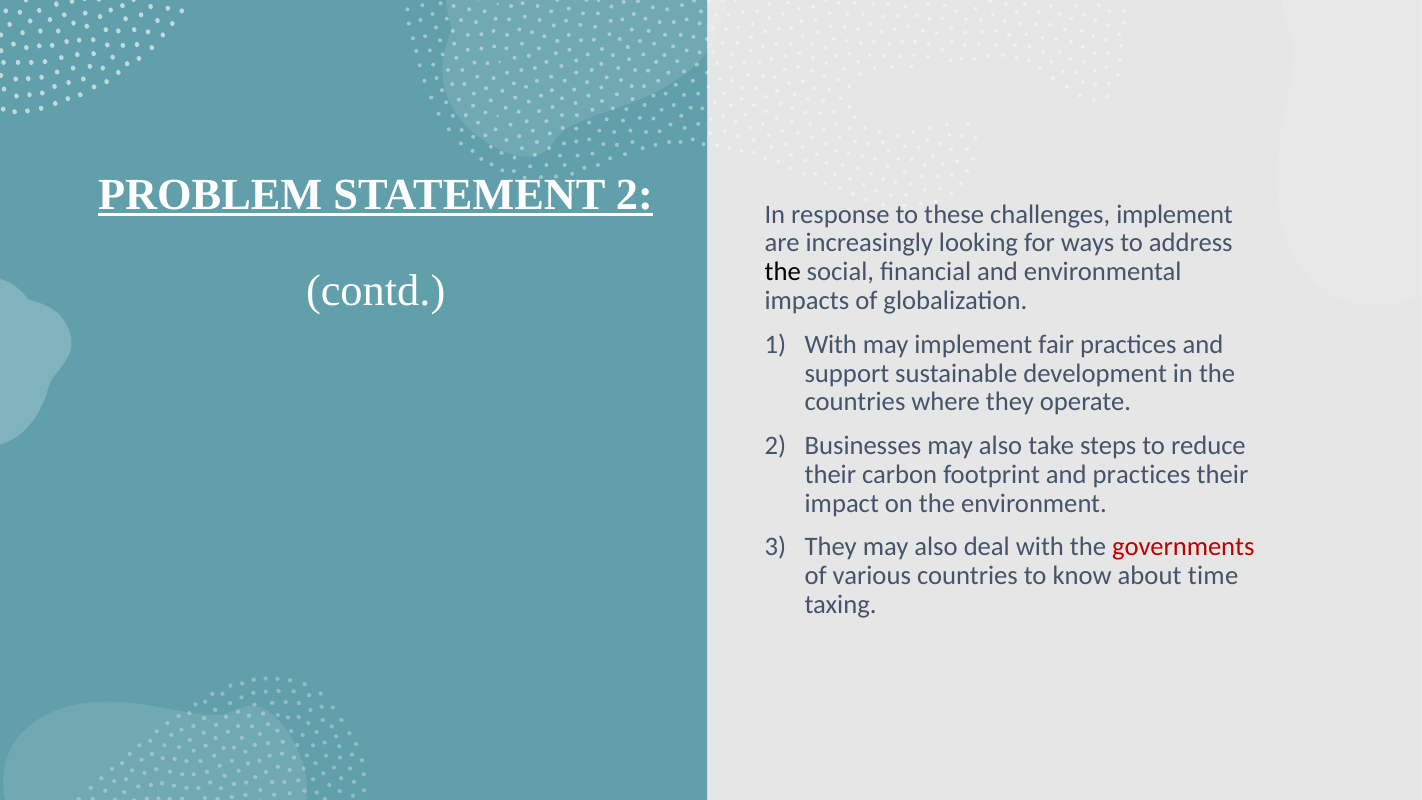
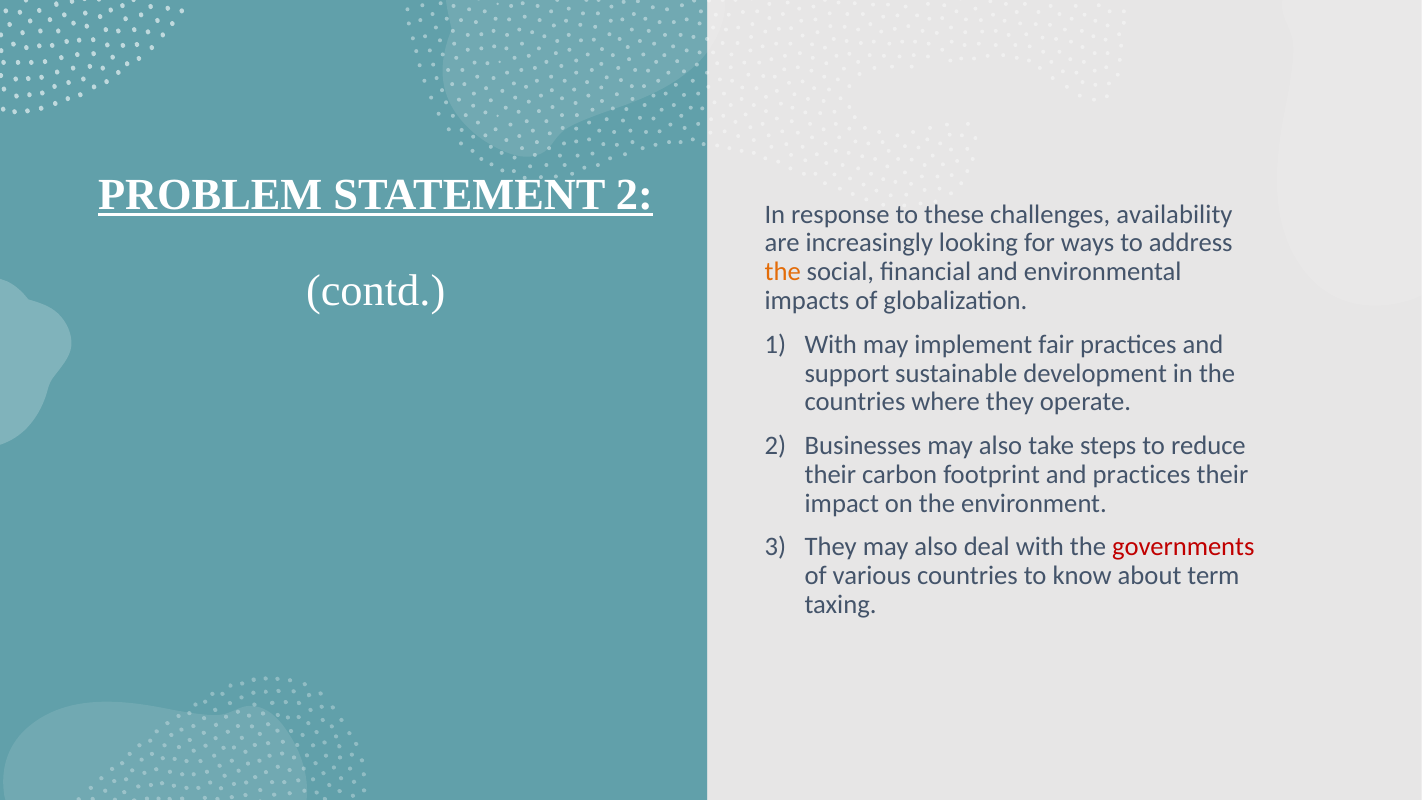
challenges implement: implement -> availability (1174, 214)
the colour: black -> orange (783, 272)
time: time -> term (1213, 576)
